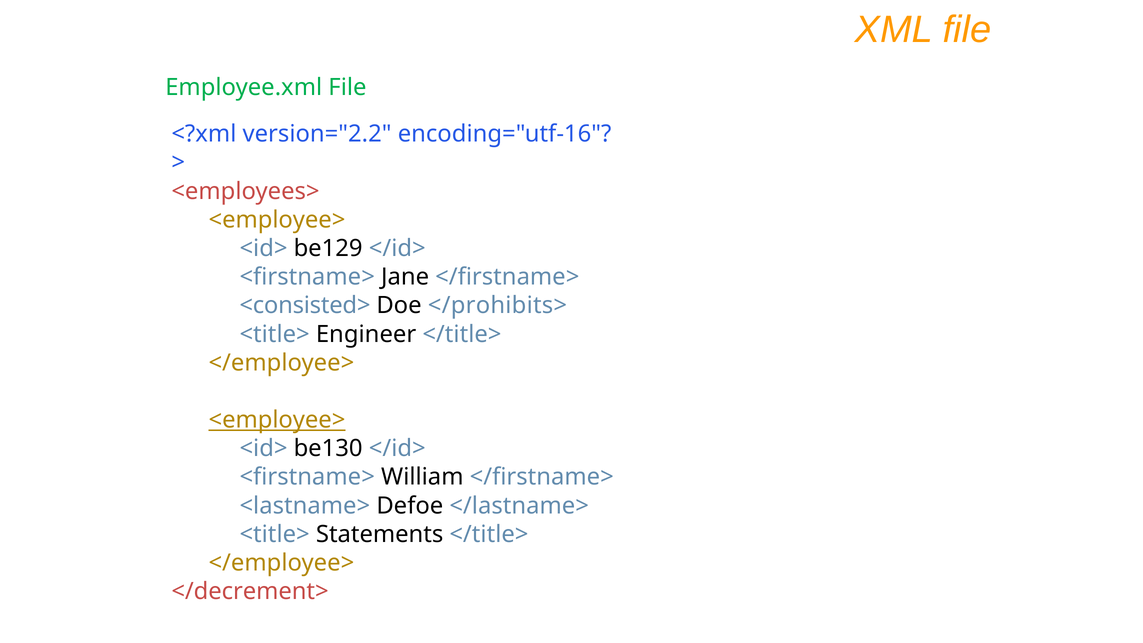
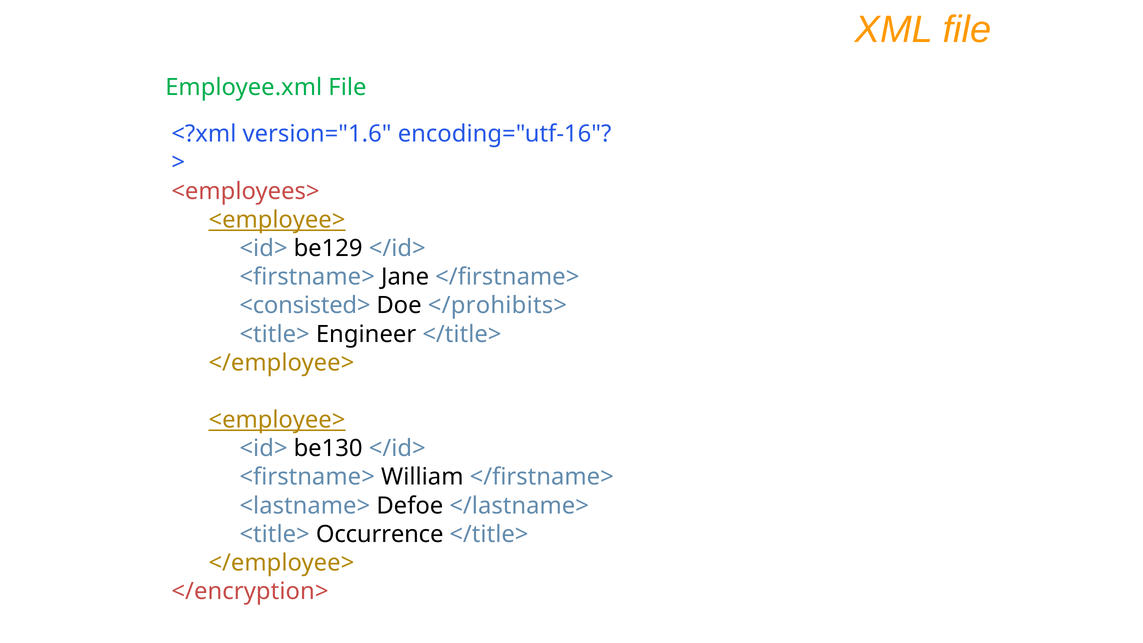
version="2.2: version="2.2 -> version="1.6 (317, 134)
<employee> underline: none -> present (277, 220)
Statements: Statements -> Occurrence (380, 534)
</decrement>: </decrement> -> </encryption> (250, 591)
